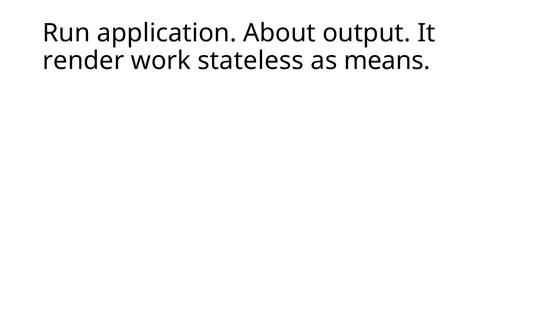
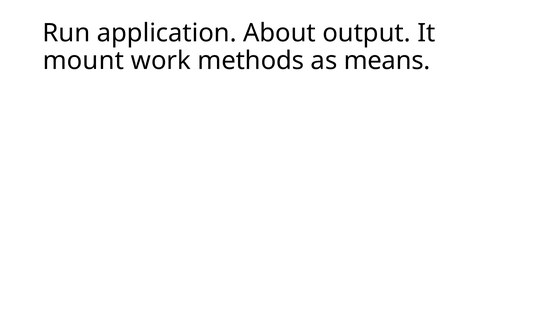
render: render -> mount (83, 61)
stateless: stateless -> methods (251, 61)
